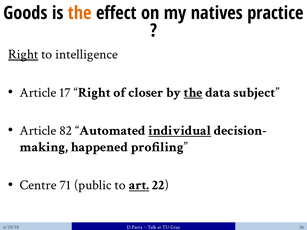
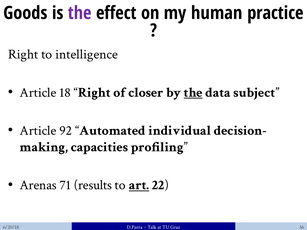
the colour: orange -> purple (80, 13)
natives: natives -> human (217, 13)
Right underline: present -> none (23, 54)
17: 17 -> 18 (65, 92)
82: 82 -> 92 (66, 131)
individual underline: present -> none (180, 131)
happened: happened -> capacities (99, 147)
Centre: Centre -> Arenas (38, 185)
public: public -> results (93, 185)
